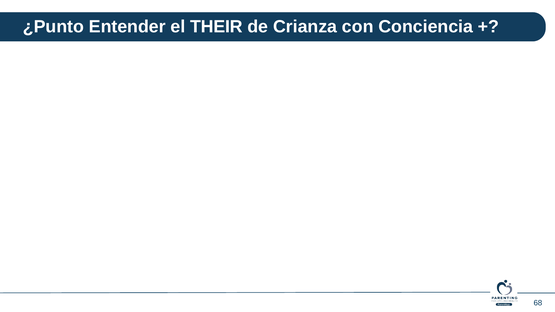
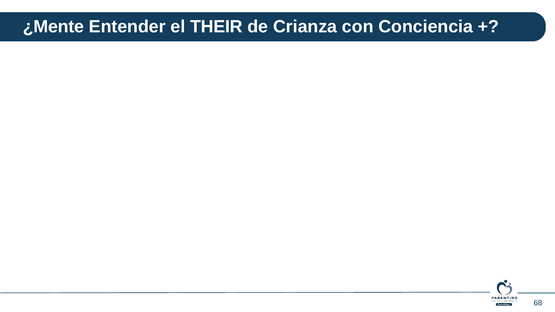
¿Punto: ¿Punto -> ¿Mente (54, 27)
